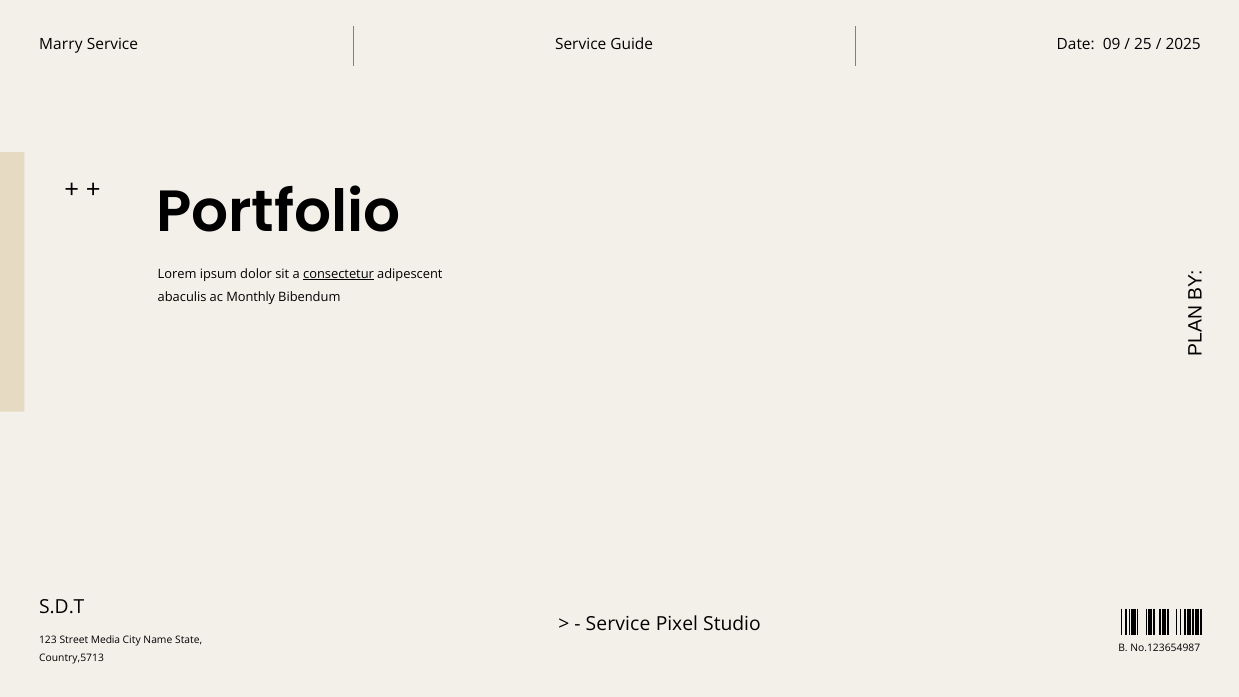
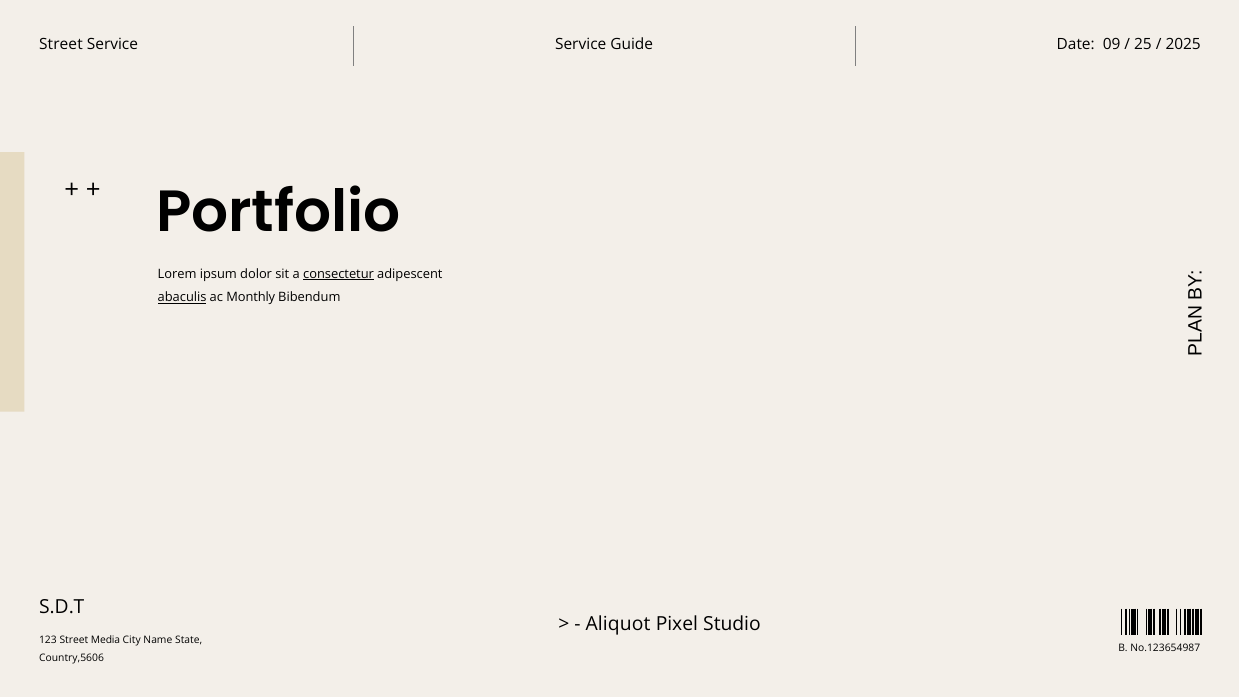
Marry: Marry -> Street (61, 44)
abaculis underline: none -> present (182, 298)
Service: Service -> Aliquot (618, 624)
Country,5713: Country,5713 -> Country,5606 (72, 658)
